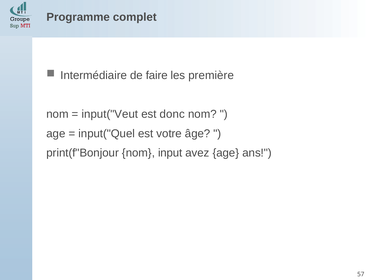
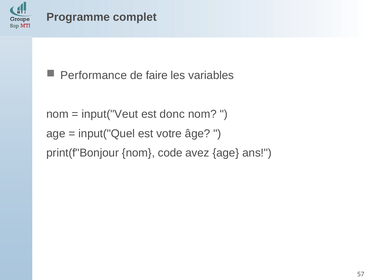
Intermédiaire: Intermédiaire -> Performance (94, 76)
première: première -> variables (211, 76)
input: input -> code (170, 153)
